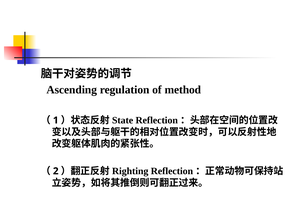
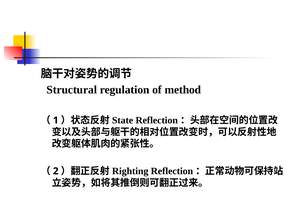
Ascending: Ascending -> Structural (72, 90)
